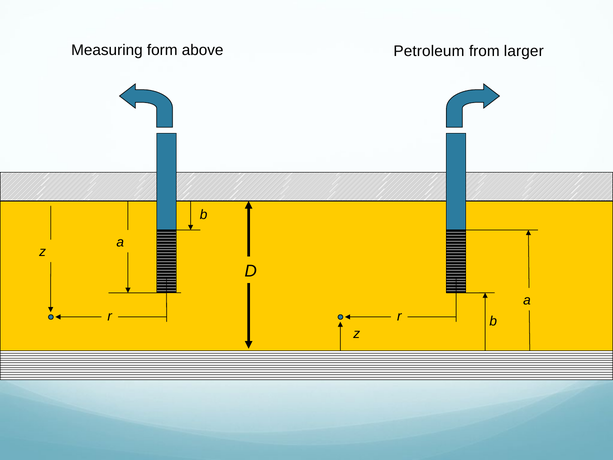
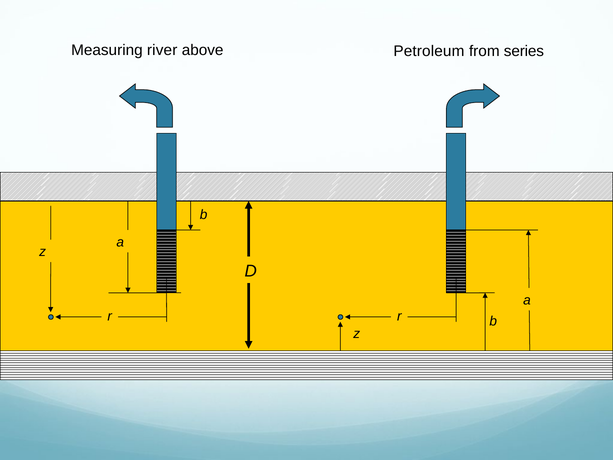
form: form -> river (162, 50)
larger: larger -> series (524, 51)
